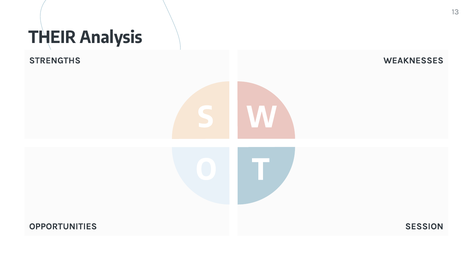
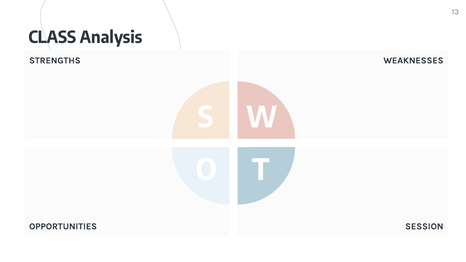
THEIR: THEIR -> CLASS (52, 37)
